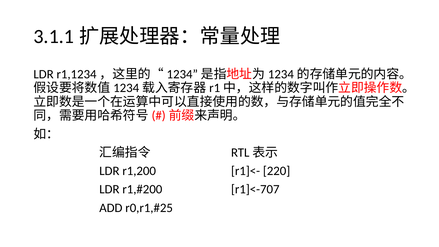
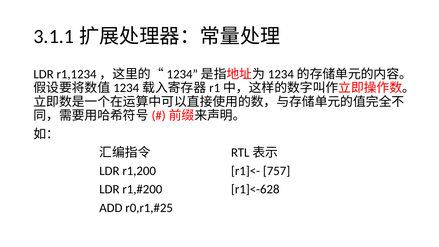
220: 220 -> 757 (277, 171)
r1]<-707: r1]<-707 -> r1]<-628 (255, 189)
